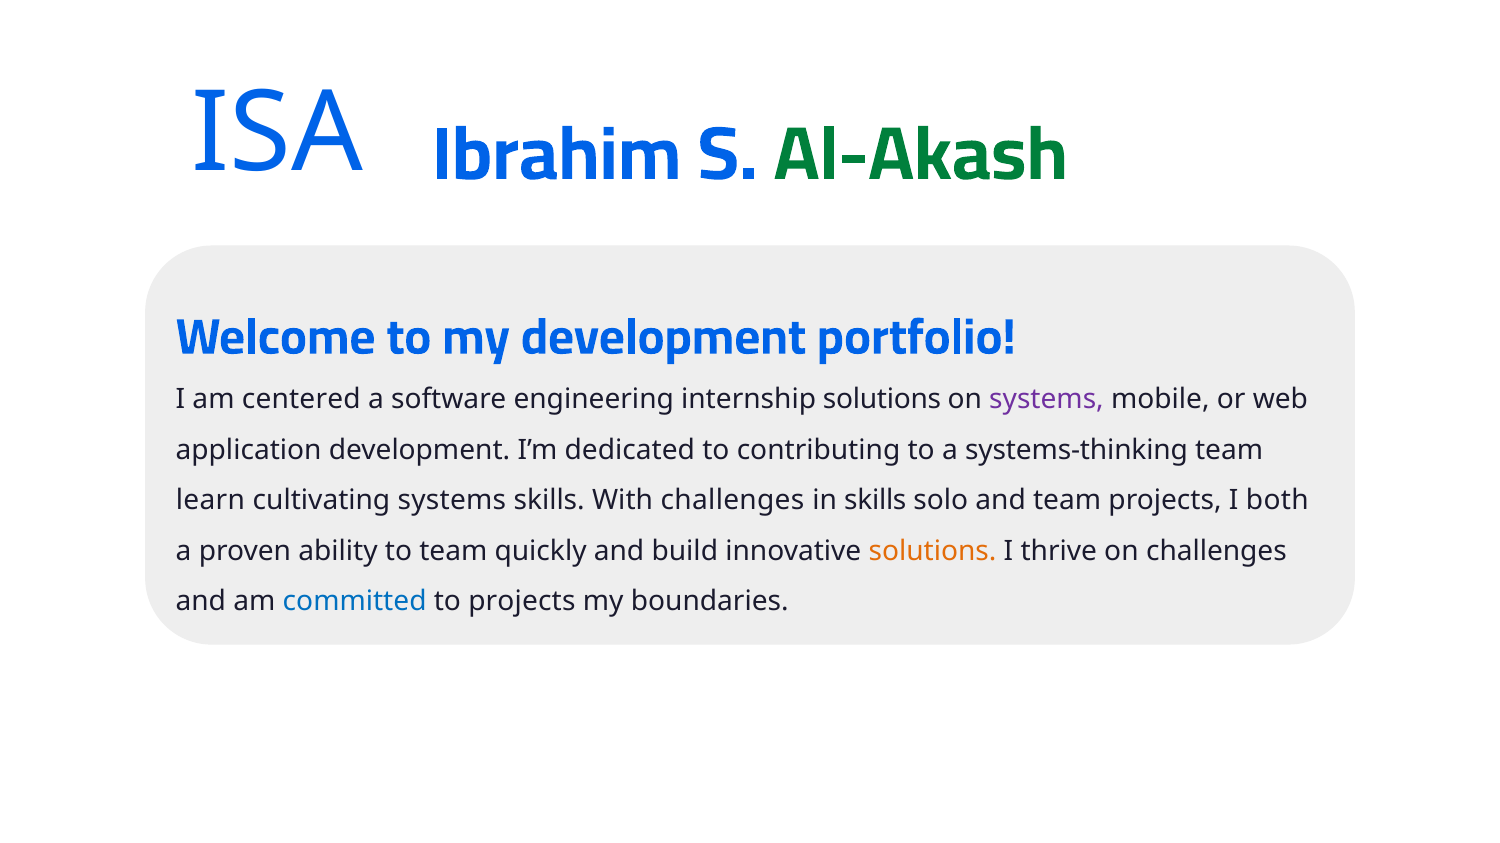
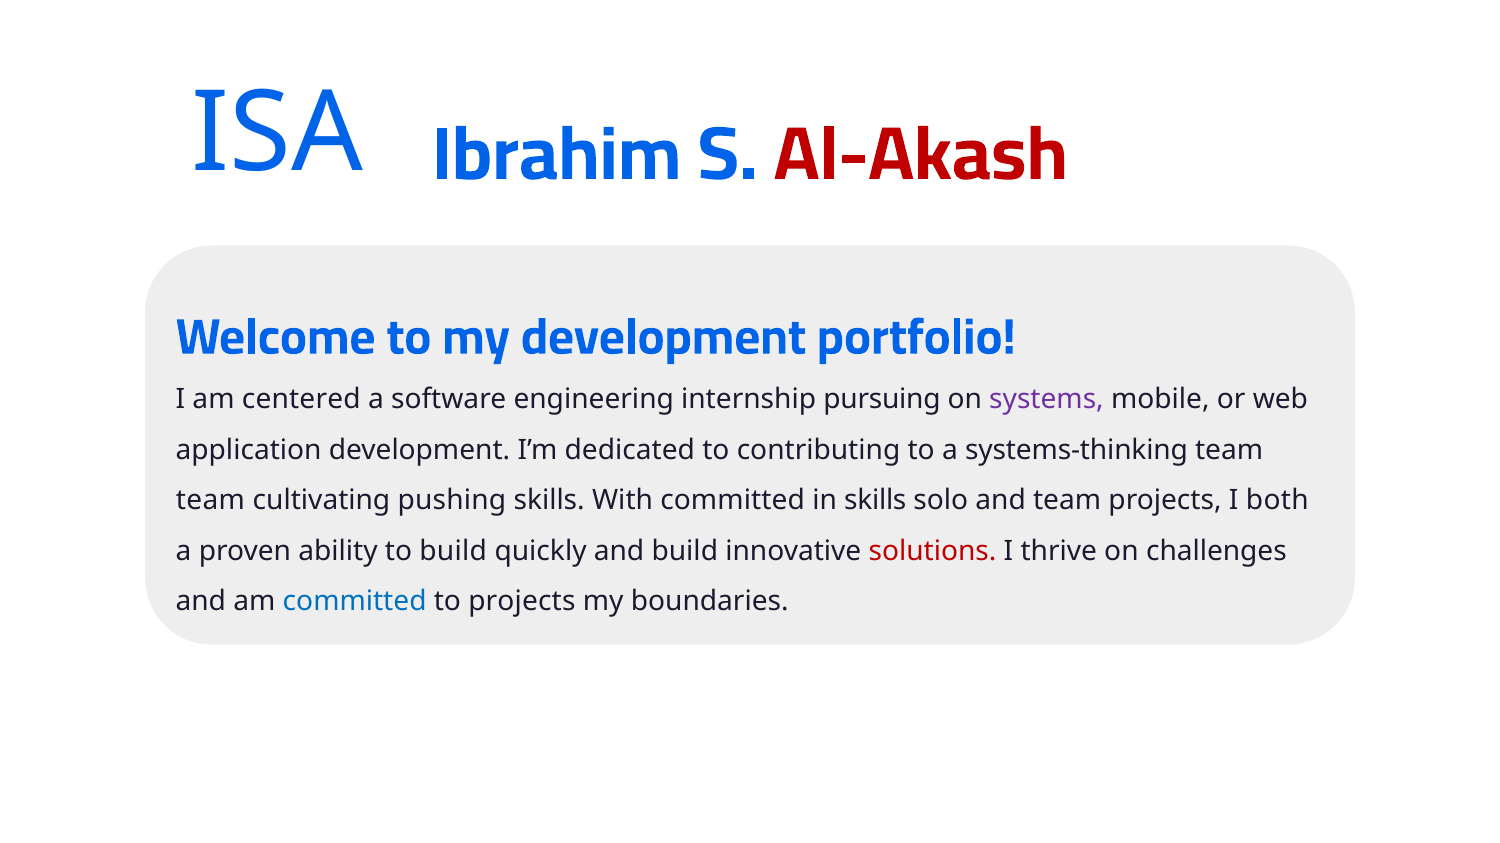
Al-Akash colour: green -> red (921, 154)
internship solutions: solutions -> pursuing (882, 400)
learn: learn -> team (210, 501)
cultivating systems: systems -> pushing (452, 501)
With challenges: challenges -> committed (733, 501)
to team: team -> build (453, 551)
solutions colour: orange -> red (933, 551)
